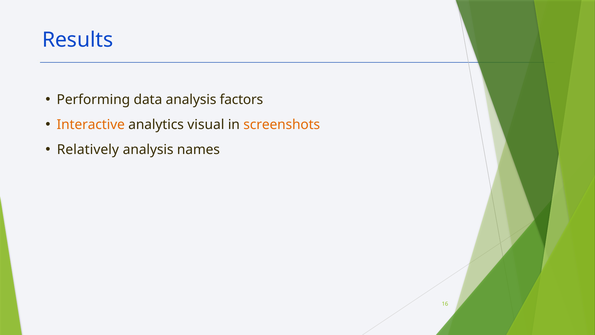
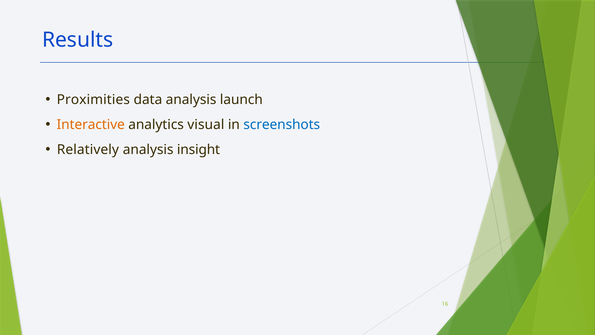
Performing: Performing -> Proximities (93, 100)
factors: factors -> launch (241, 100)
screenshots colour: orange -> blue (282, 125)
names: names -> insight (198, 150)
